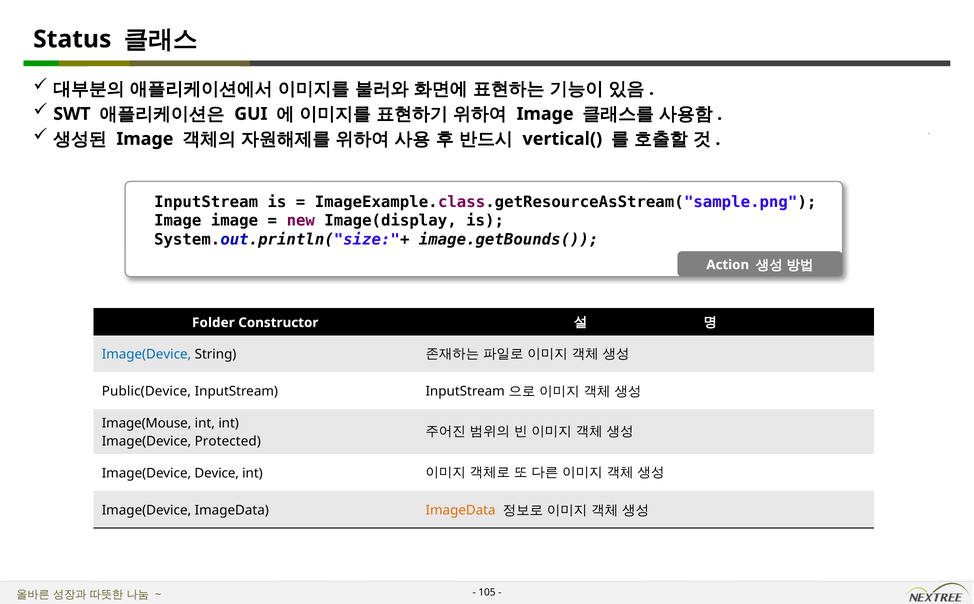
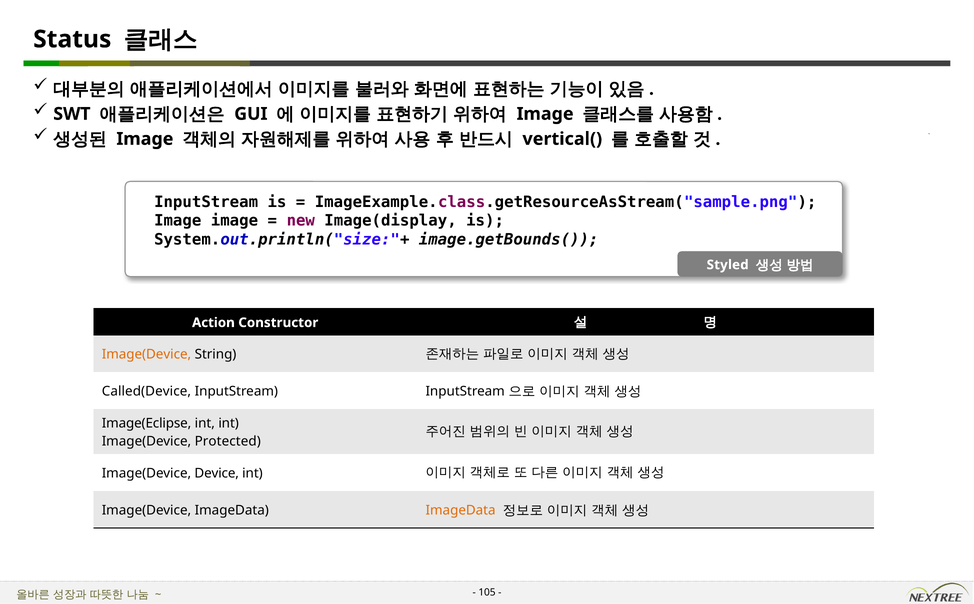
Action: Action -> Styled (728, 265)
Folder: Folder -> Action (213, 323)
Image(Device colour: blue -> orange (146, 355)
Public(Device: Public(Device -> Called(Device (146, 392)
Image(Mouse: Image(Mouse -> Image(Eclipse (147, 424)
